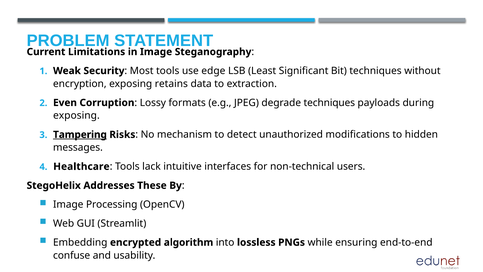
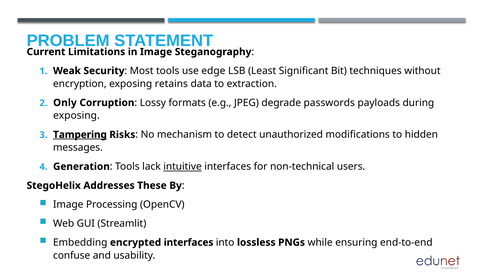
Even: Even -> Only (65, 103)
degrade techniques: techniques -> passwords (329, 103)
Healthcare: Healthcare -> Generation (81, 166)
intuitive underline: none -> present (183, 166)
encrypted algorithm: algorithm -> interfaces (189, 242)
